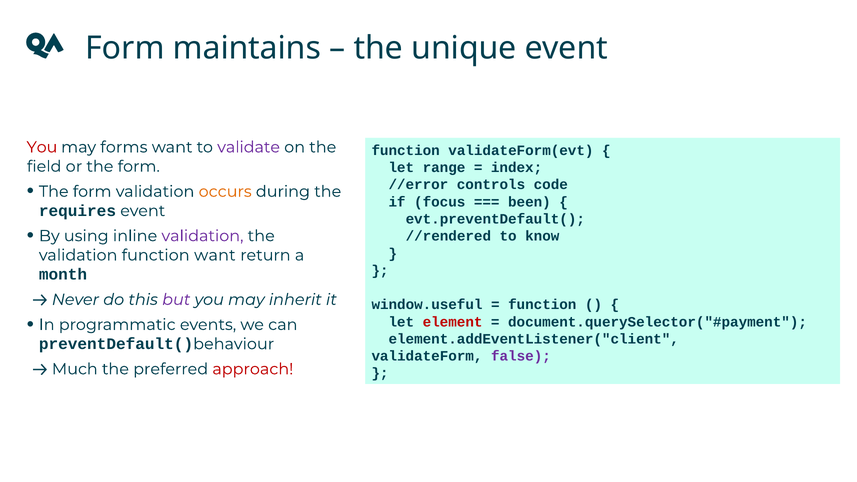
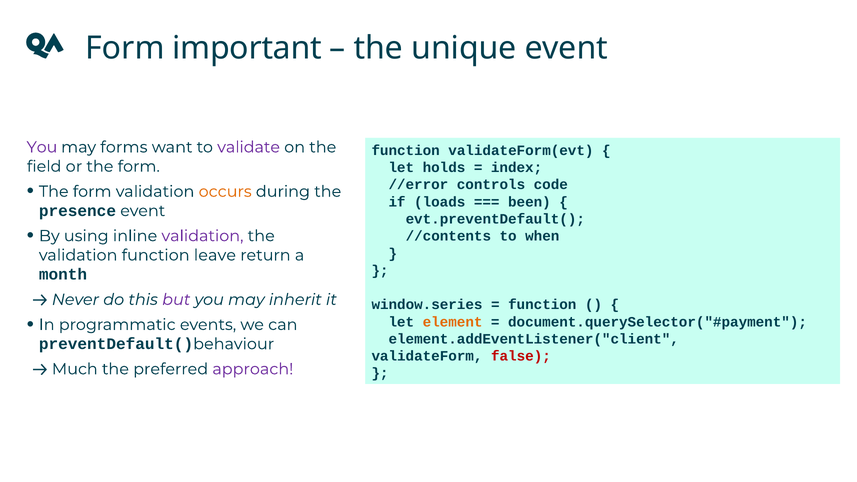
maintains: maintains -> important (247, 48)
You colour: red -> purple (42, 147)
range: range -> holds (444, 168)
focus: focus -> loads (440, 202)
requires: requires -> presence (77, 211)
//rendered: //rendered -> //contents (448, 236)
know: know -> when (542, 236)
function want: want -> leave (215, 255)
window.useful: window.useful -> window.series (427, 305)
element colour: red -> orange (453, 322)
false colour: purple -> red (521, 356)
approach colour: red -> purple (253, 369)
